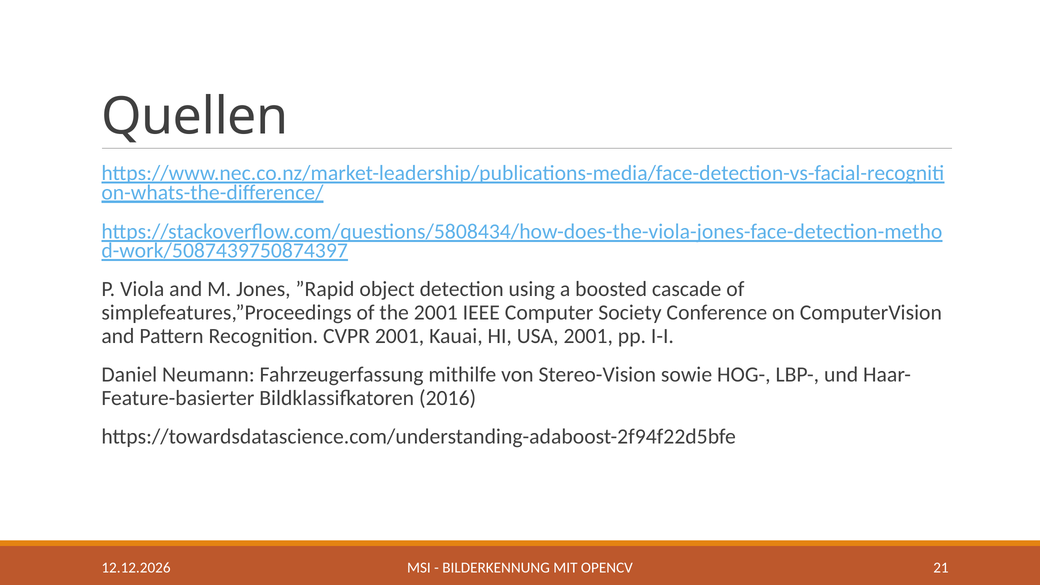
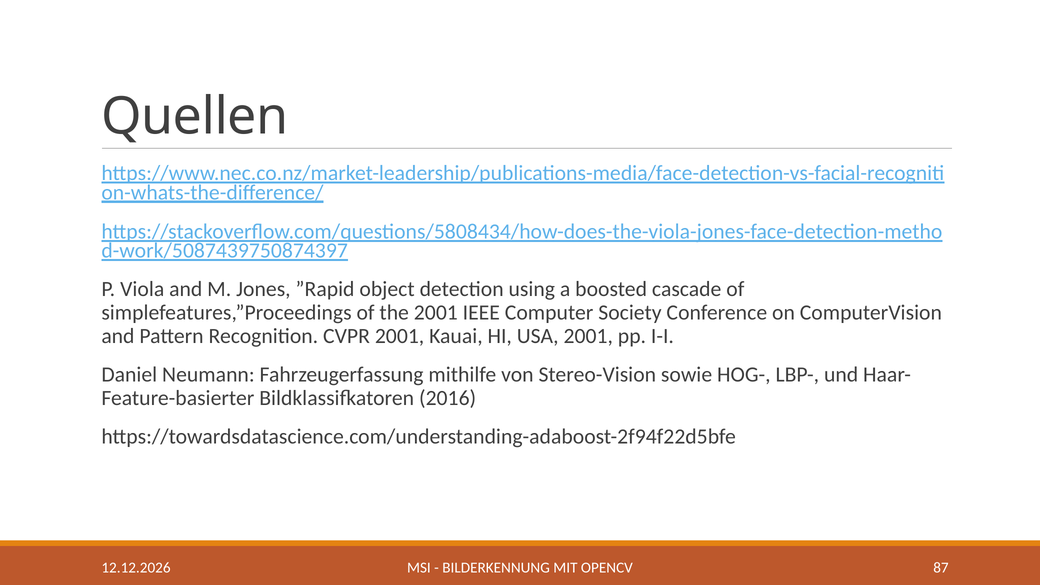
21: 21 -> 87 (941, 568)
